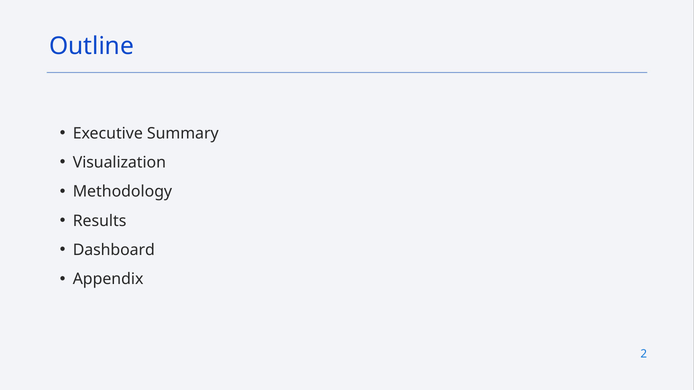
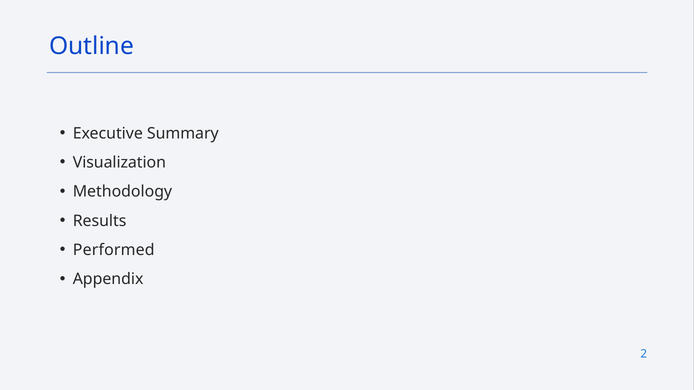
Dashboard: Dashboard -> Performed (114, 250)
